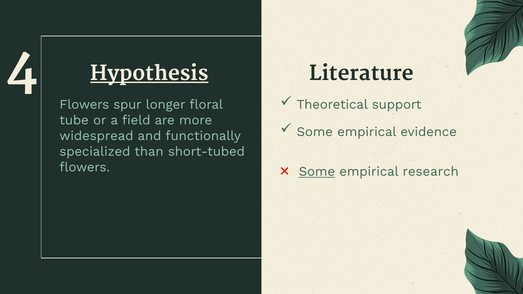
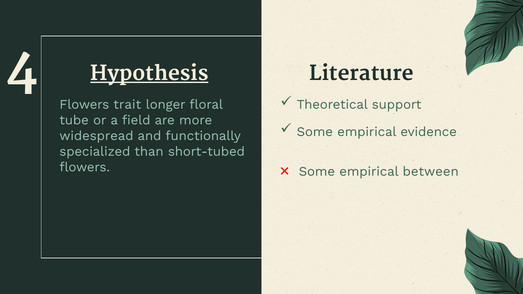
spur: spur -> trait (127, 105)
Some underline: present -> none (317, 172)
research: research -> between (431, 172)
